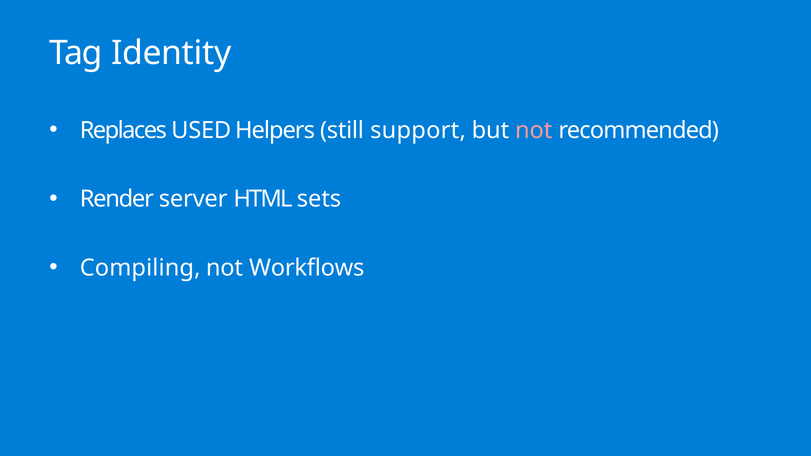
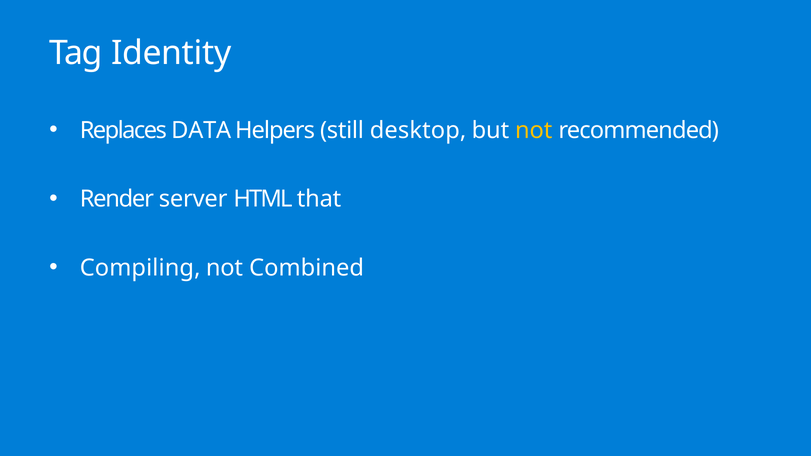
USED: USED -> DATA (201, 130)
support: support -> desktop (418, 130)
not colour: pink -> yellow (534, 130)
sets: sets -> that (319, 199)
Workflows: Workflows -> Combined (307, 268)
